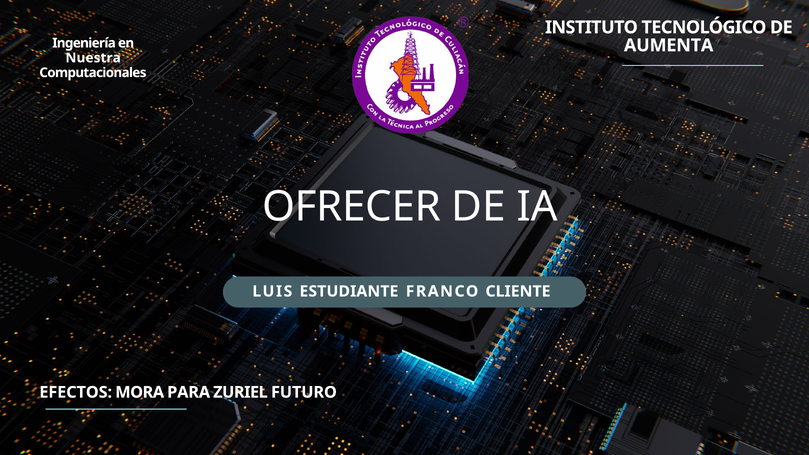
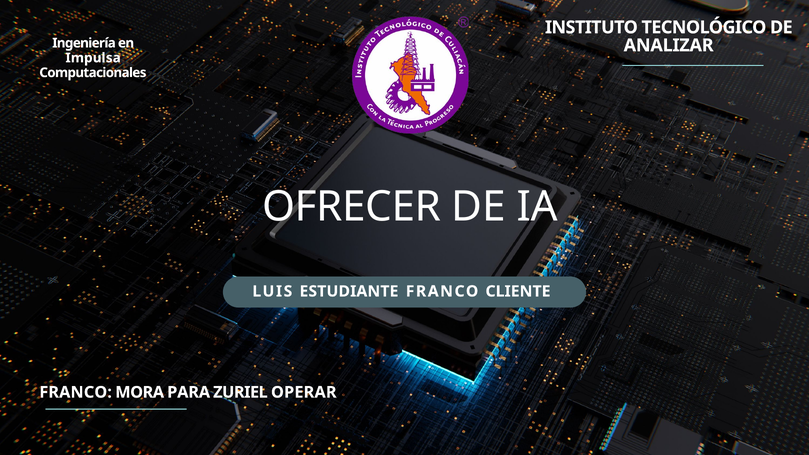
AUMENTA: AUMENTA -> ANALIZAR (669, 45)
Nuestra: Nuestra -> Impulsa (93, 58)
EFECTOS: EFECTOS -> FRANCO (76, 392)
FUTURO: FUTURO -> OPERAR (304, 392)
